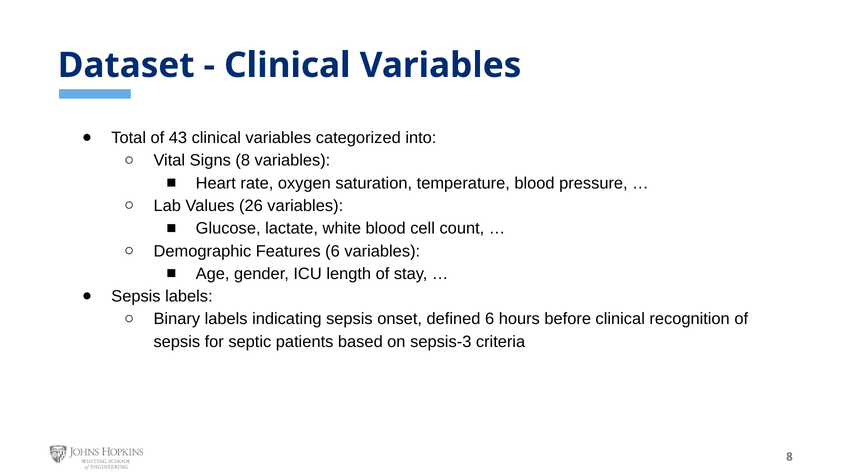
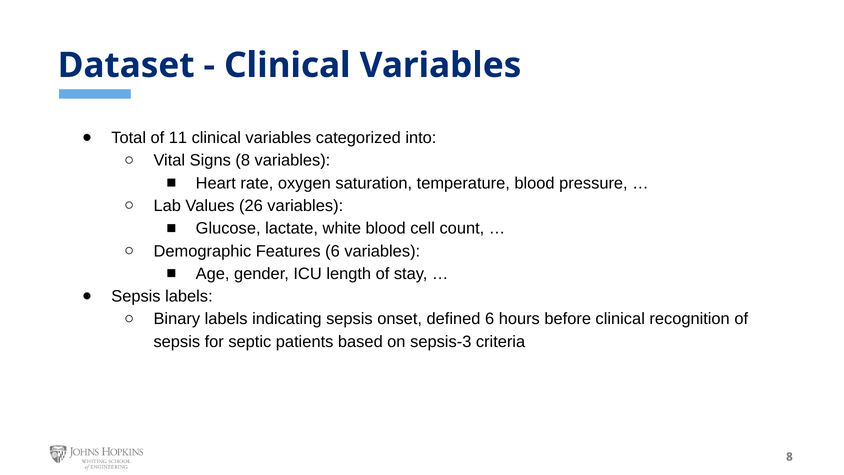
43: 43 -> 11 (178, 138)
